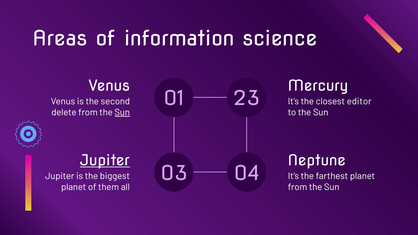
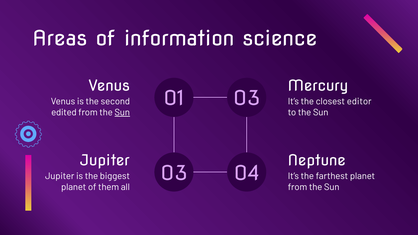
01 23: 23 -> 03 (247, 99)
delete: delete -> edited (64, 112)
Jupiter underline: present -> none (105, 161)
